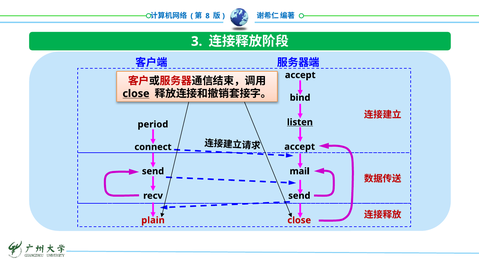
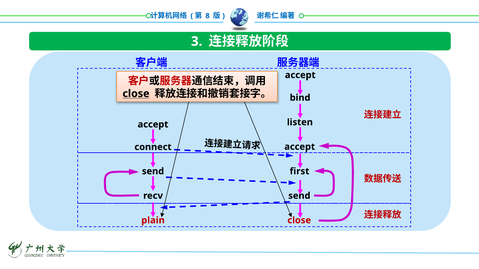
listen underline: present -> none (300, 122)
period: period -> accept (153, 125)
mail: mail -> first (300, 171)
